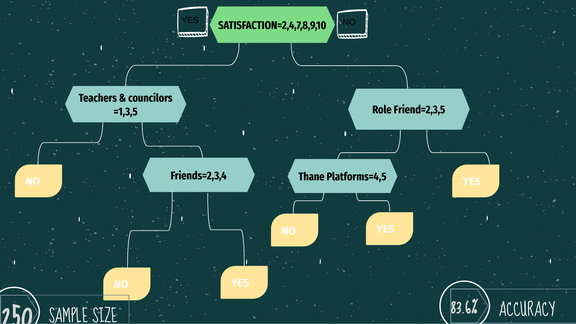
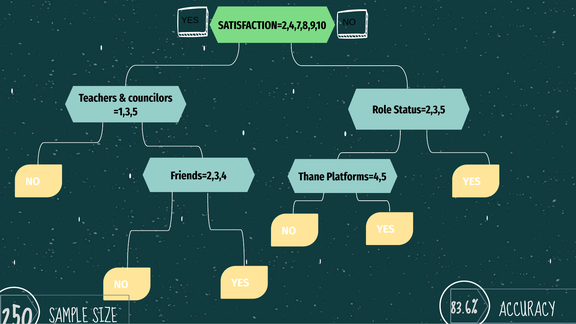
Friend=2,3,5: Friend=2,3,5 -> Status=2,3,5 (419, 110)
